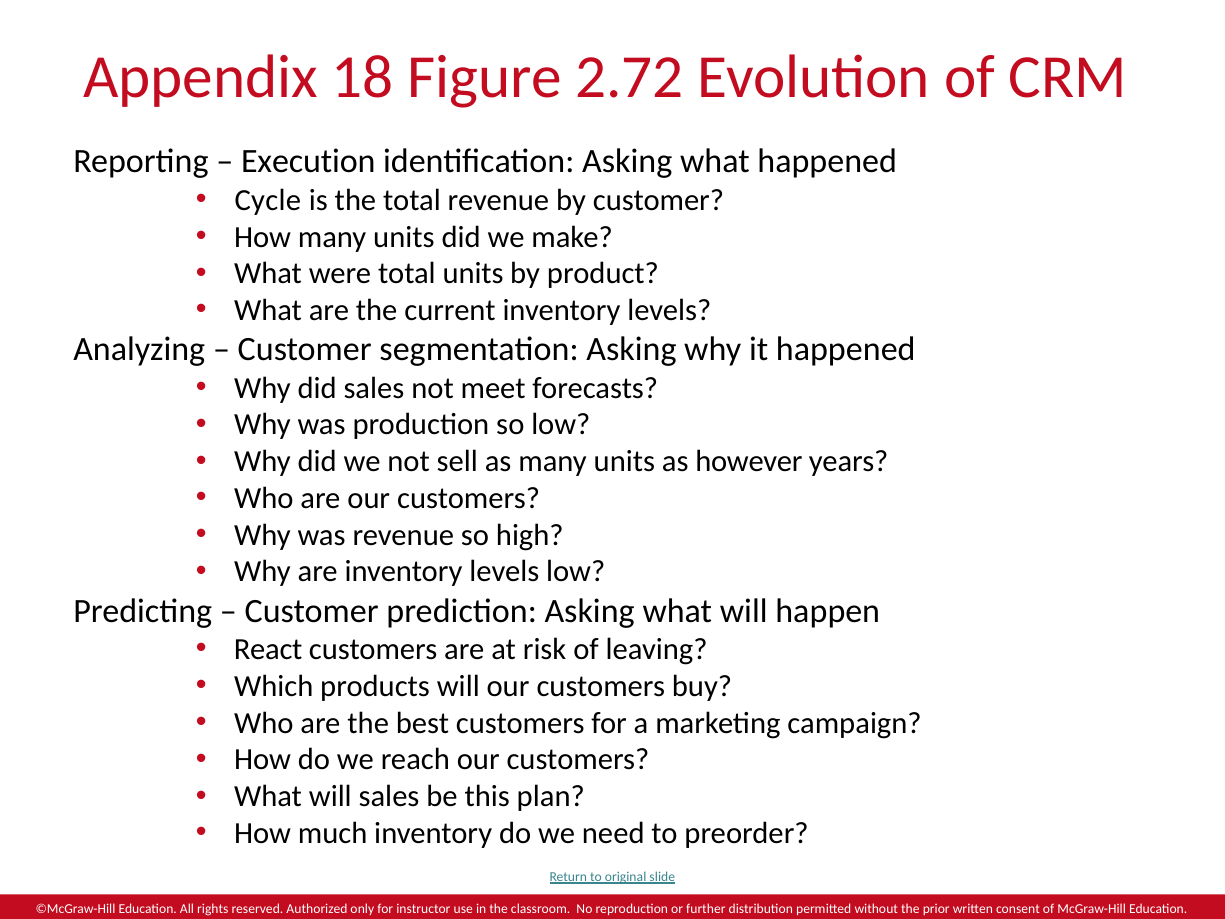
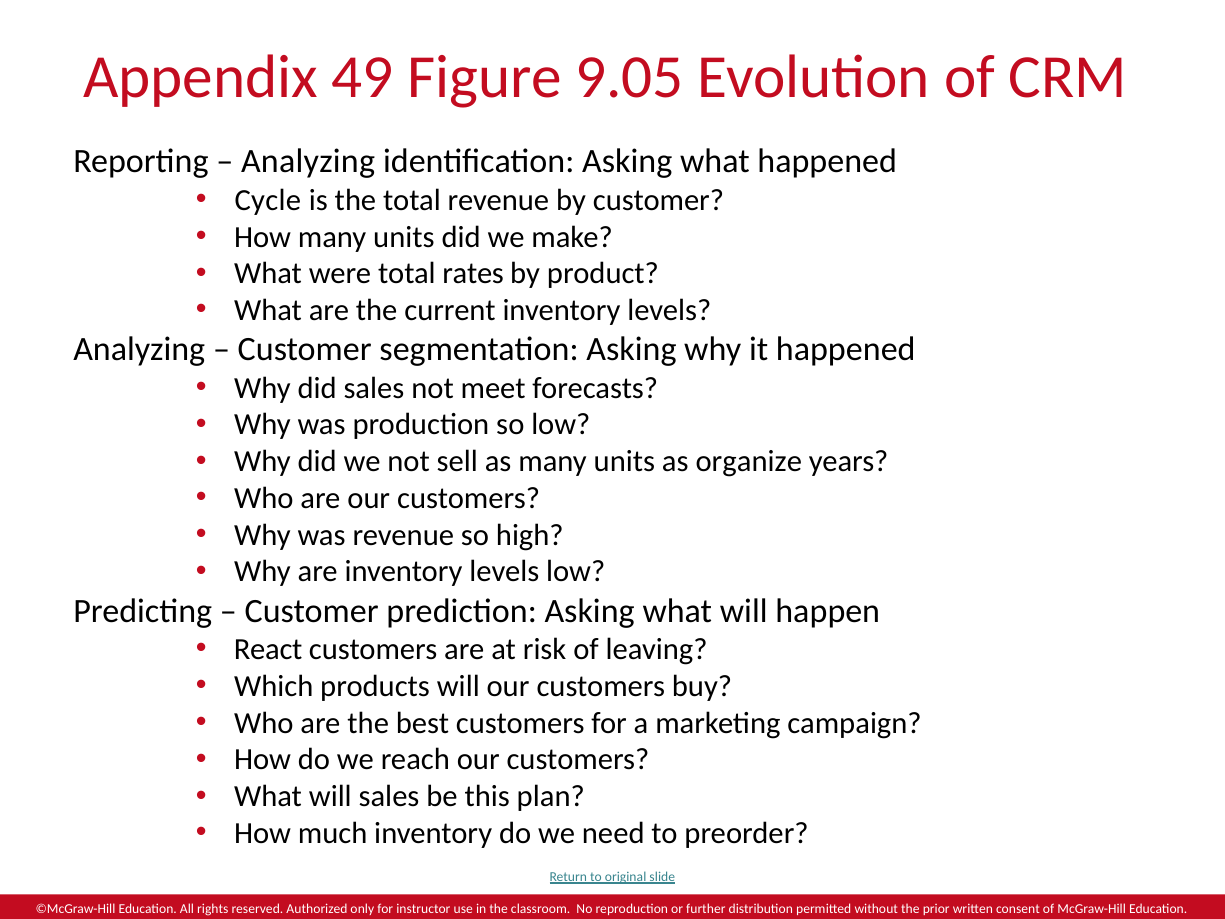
18: 18 -> 49 (363, 78)
2.72: 2.72 -> 9.05 (630, 78)
Execution: Execution -> Analyzing (308, 162)
total units: units -> rates (473, 274)
however: however -> organize (749, 461)
